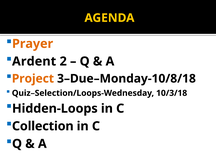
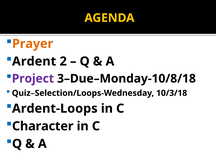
Project colour: orange -> purple (33, 79)
Hidden-Loops: Hidden-Loops -> Ardent-Loops (55, 109)
Collection: Collection -> Character (43, 126)
